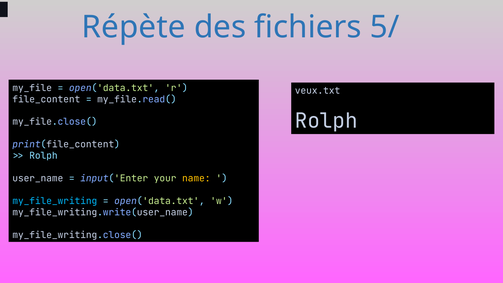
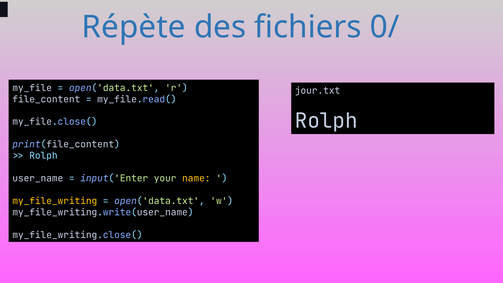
5/: 5/ -> 0/ (385, 27)
veux.txt: veux.txt -> jour.txt (318, 91)
my_file_writing colour: light blue -> yellow (55, 201)
